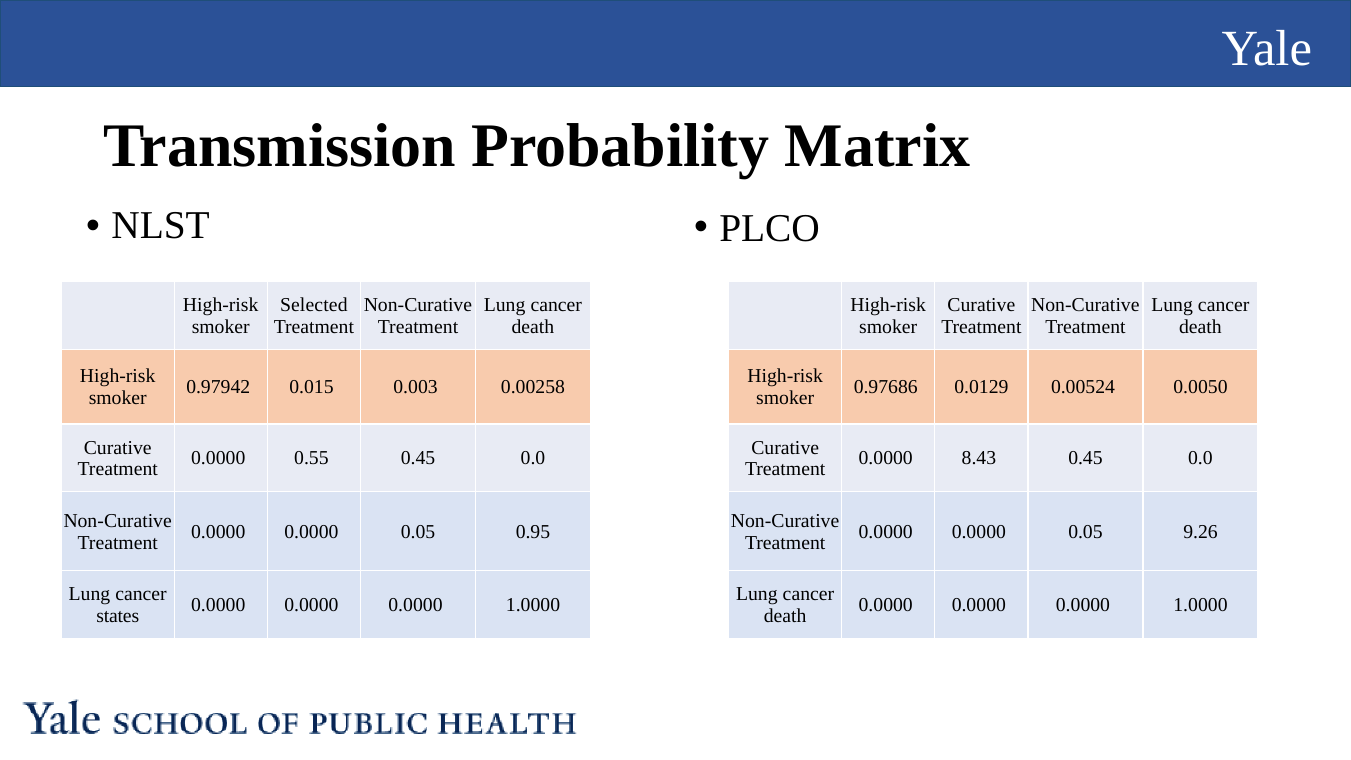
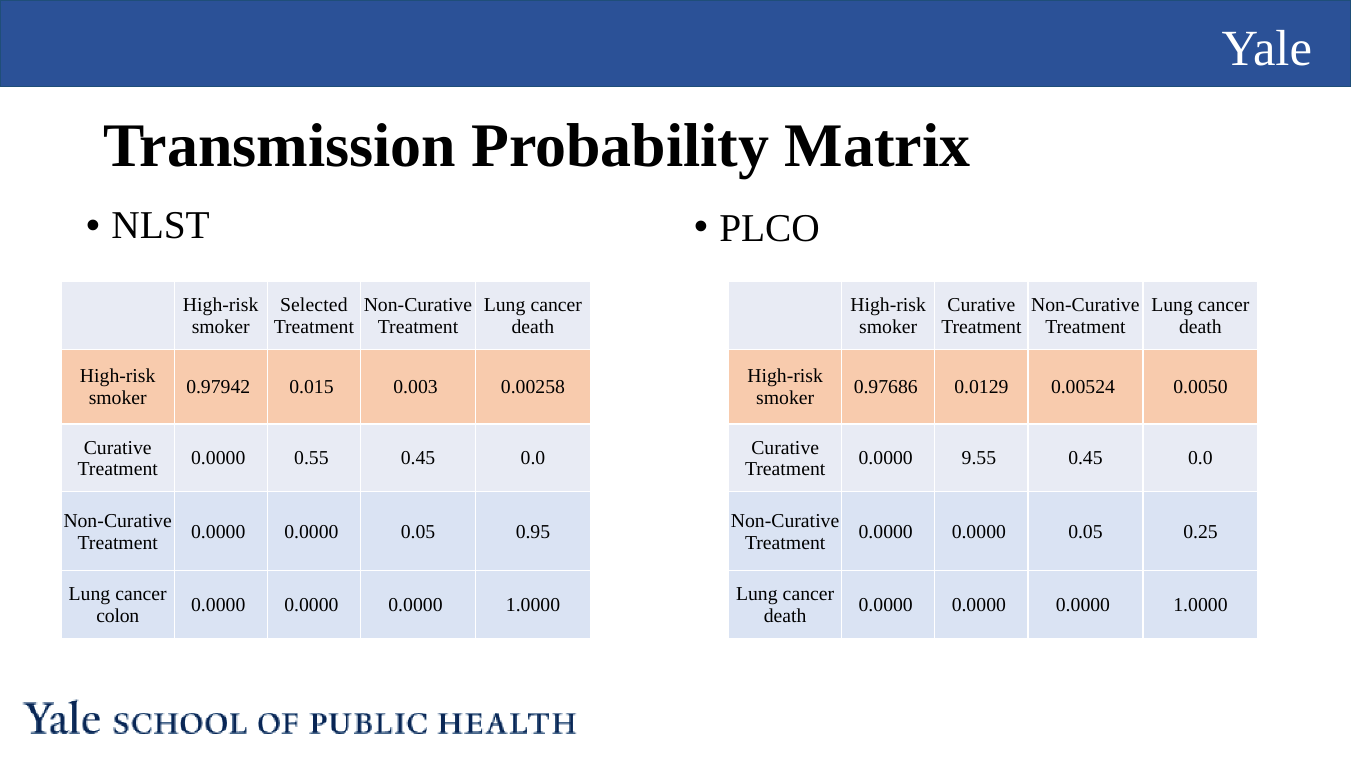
8.43: 8.43 -> 9.55 (979, 458)
9.26: 9.26 -> 0.25 (1201, 532)
states: states -> colon (118, 616)
